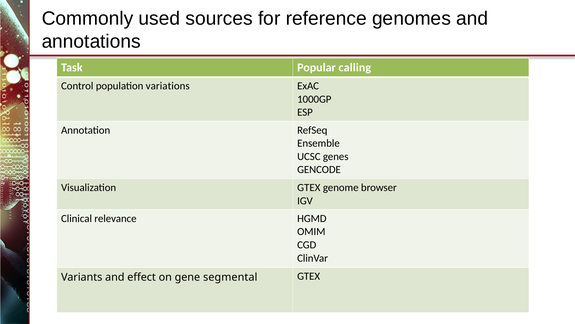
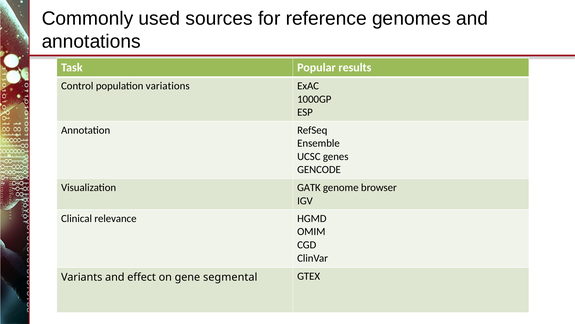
calling: calling -> results (355, 68)
Visualization GTEX: GTEX -> GATK (309, 187)
